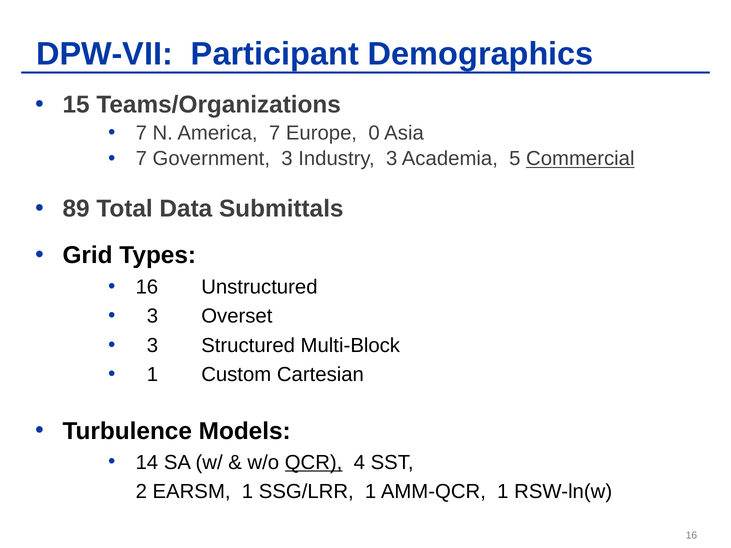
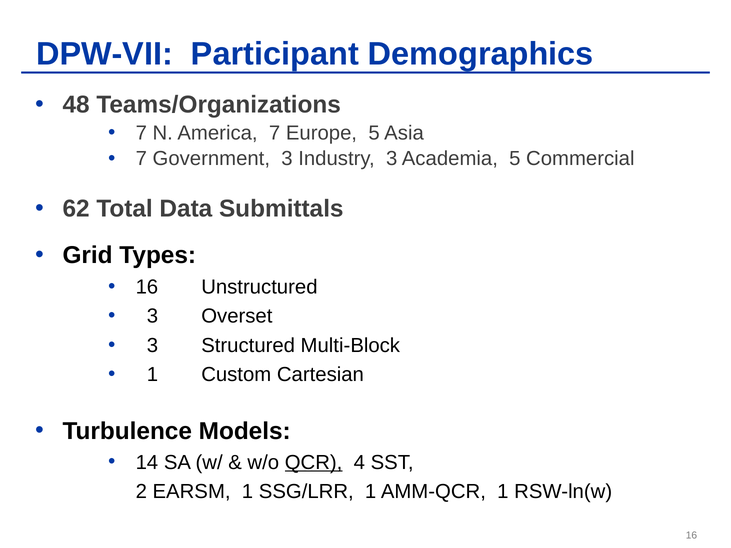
15: 15 -> 48 (76, 105)
Europe 0: 0 -> 5 (374, 133)
Commercial underline: present -> none (580, 159)
89: 89 -> 62 (76, 209)
